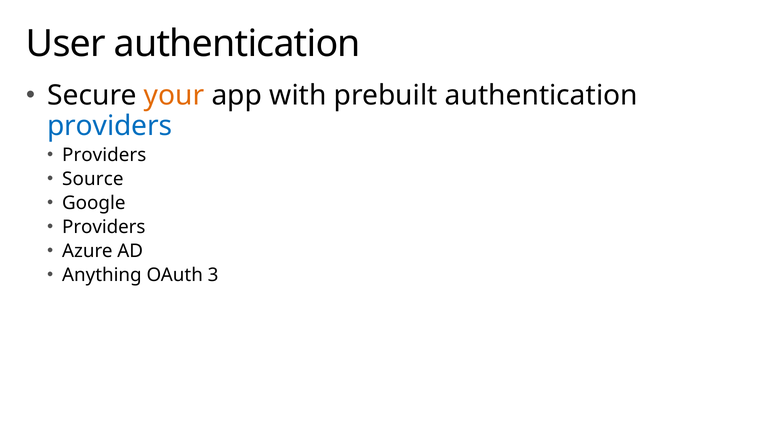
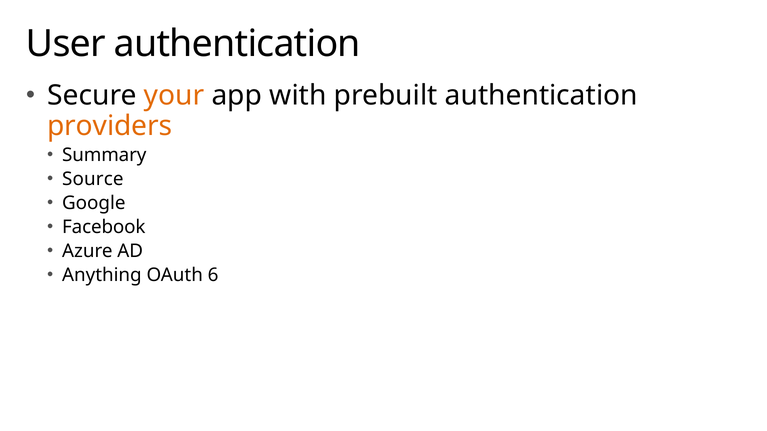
providers colour: blue -> orange (110, 126)
Providers: Providers -> Summary (104, 155)
Providers: Providers -> Facebook (104, 227)
3: 3 -> 6 (213, 275)
